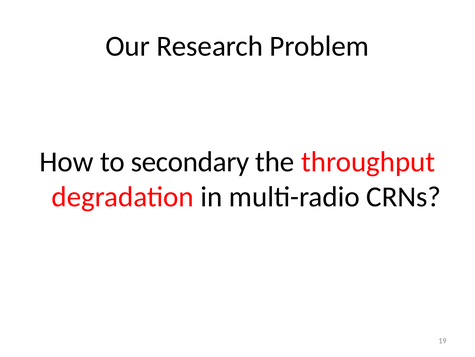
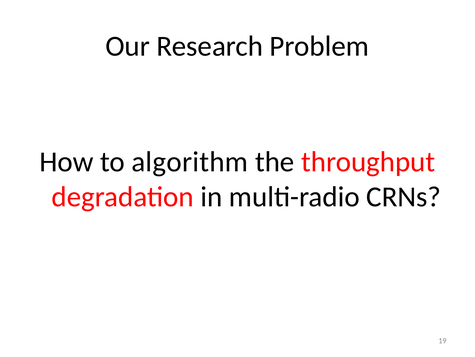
secondary: secondary -> algorithm (190, 162)
